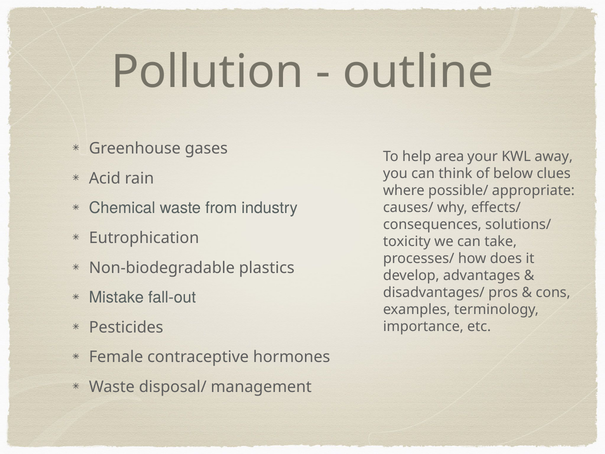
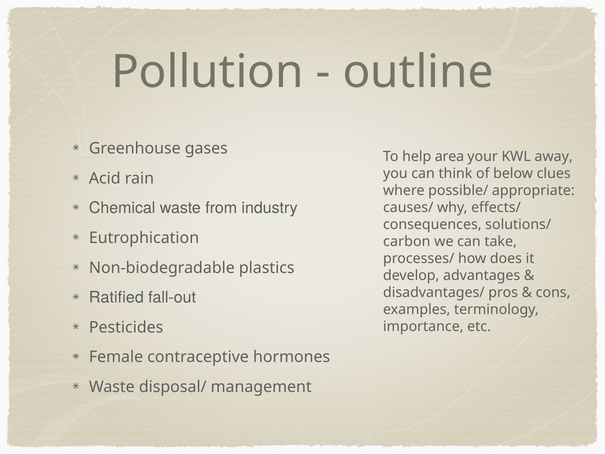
toxicity: toxicity -> carbon (407, 241)
Mistake: Mistake -> Ratified (116, 297)
